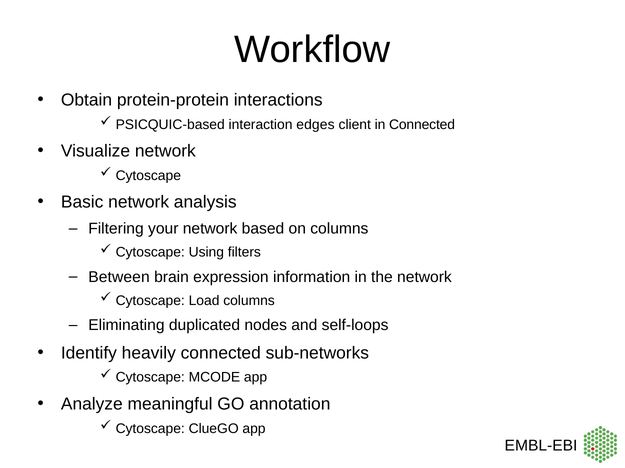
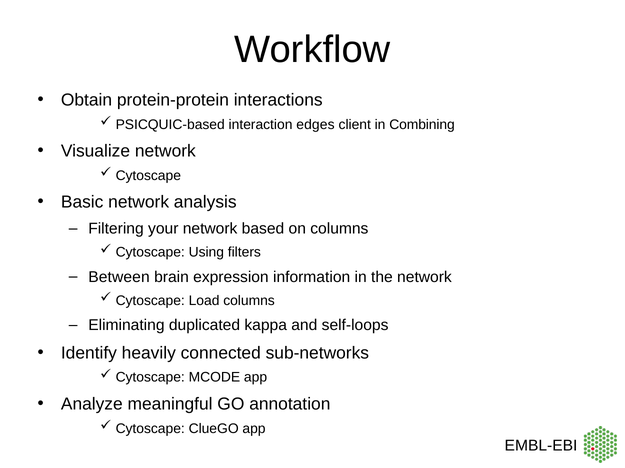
in Connected: Connected -> Combining (422, 125)
nodes: nodes -> kappa (266, 326)
